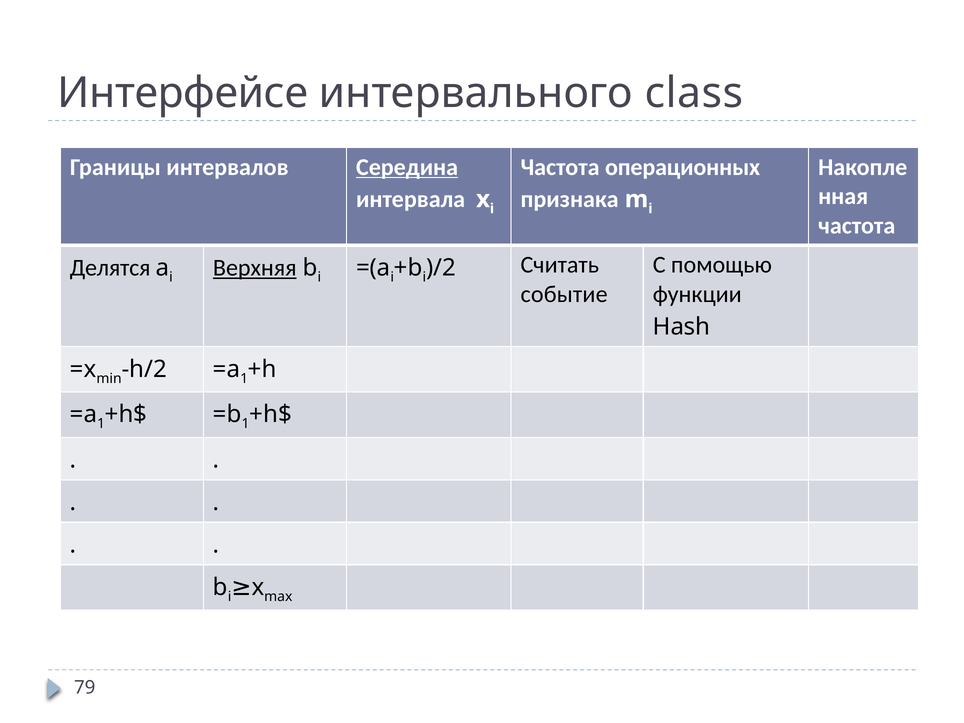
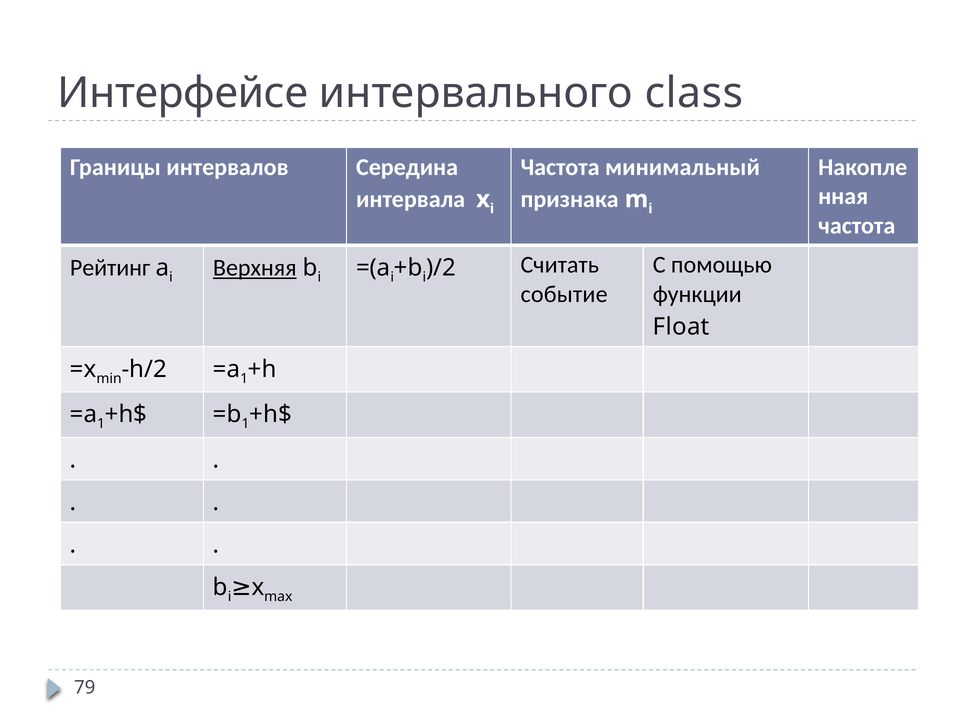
Середина underline: present -> none (407, 167)
операционных: операционных -> минимальный (682, 167)
Делятся: Делятся -> Рейтинг (110, 268)
Hash: Hash -> Float (681, 327)
